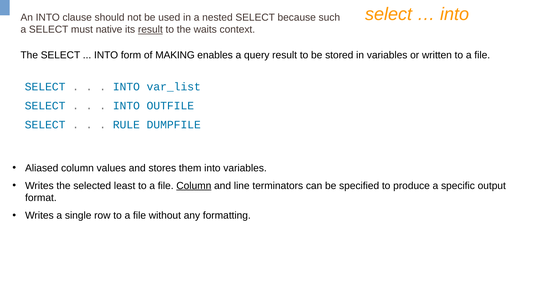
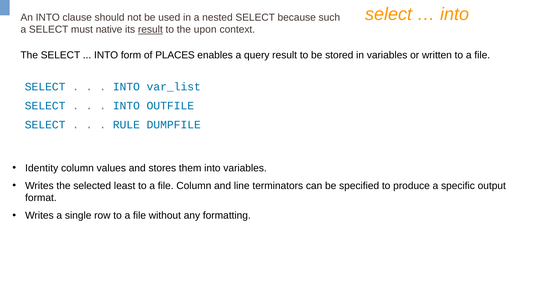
waits: waits -> upon (205, 29)
MAKING: MAKING -> PLACES (175, 55)
Aliased: Aliased -> Identity (42, 168)
Column underline: present -> none (194, 185)
